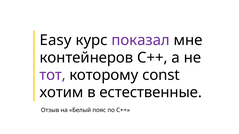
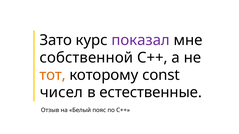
Easy: Easy -> Зато (56, 40)
контейнеров: контейнеров -> собственной (86, 58)
тот colour: purple -> orange (53, 75)
хотим: хотим -> чисел (61, 93)
